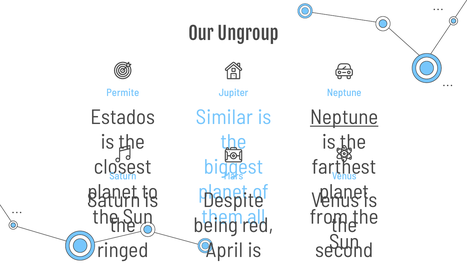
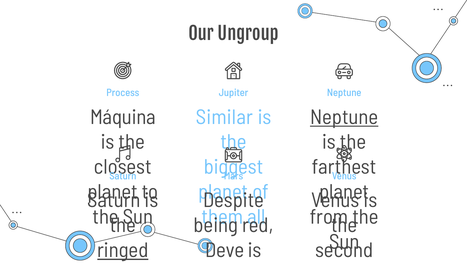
Permite: Permite -> Process (123, 93)
Estados: Estados -> Máquina (123, 117)
ringed underline: none -> present (123, 250)
April: April -> Deve (225, 250)
